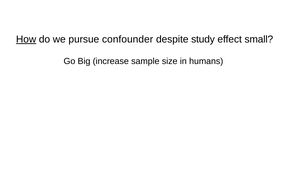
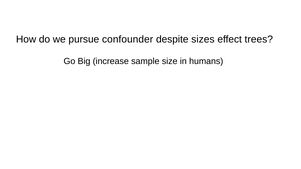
How underline: present -> none (26, 39)
study: study -> sizes (203, 39)
small: small -> trees (259, 39)
